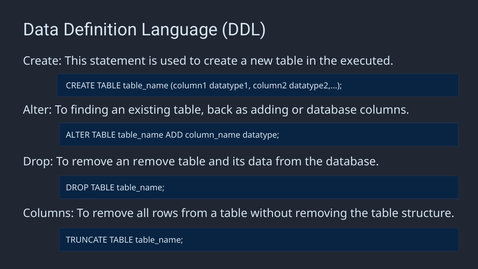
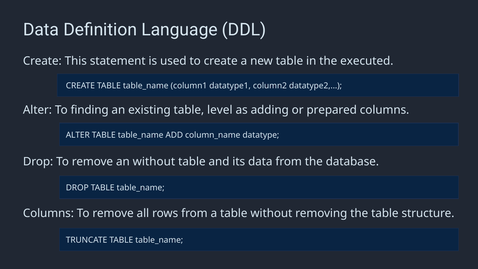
back: back -> level (220, 110)
or database: database -> prepared (332, 110)
an remove: remove -> without (154, 162)
